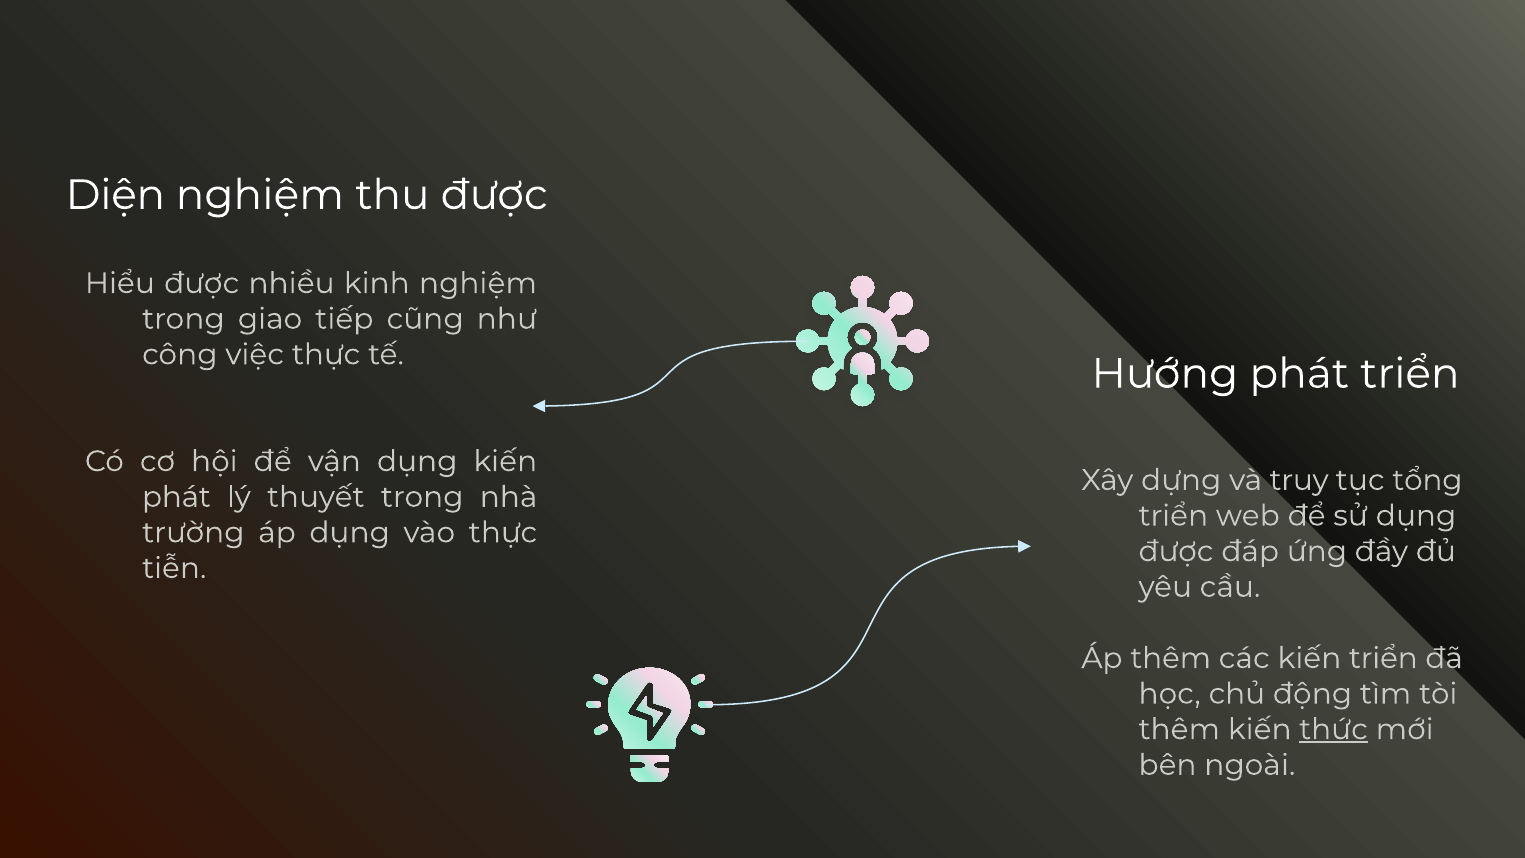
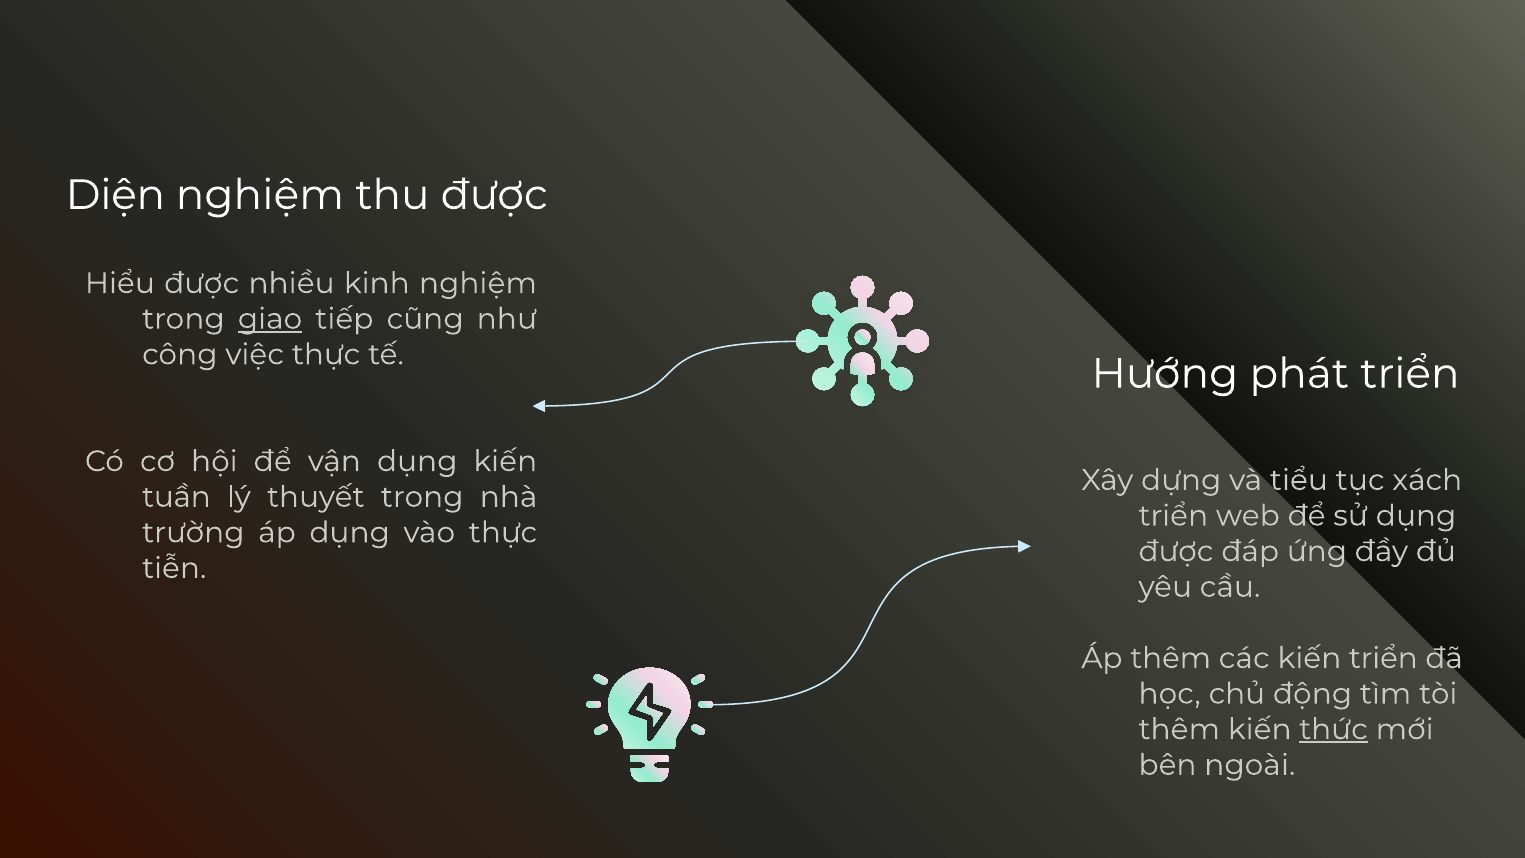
giao underline: none -> present (270, 319)
truy: truy -> tiểu (1299, 480)
tổng: tổng -> xách (1427, 480)
phát: phát -> tuần (176, 497)
